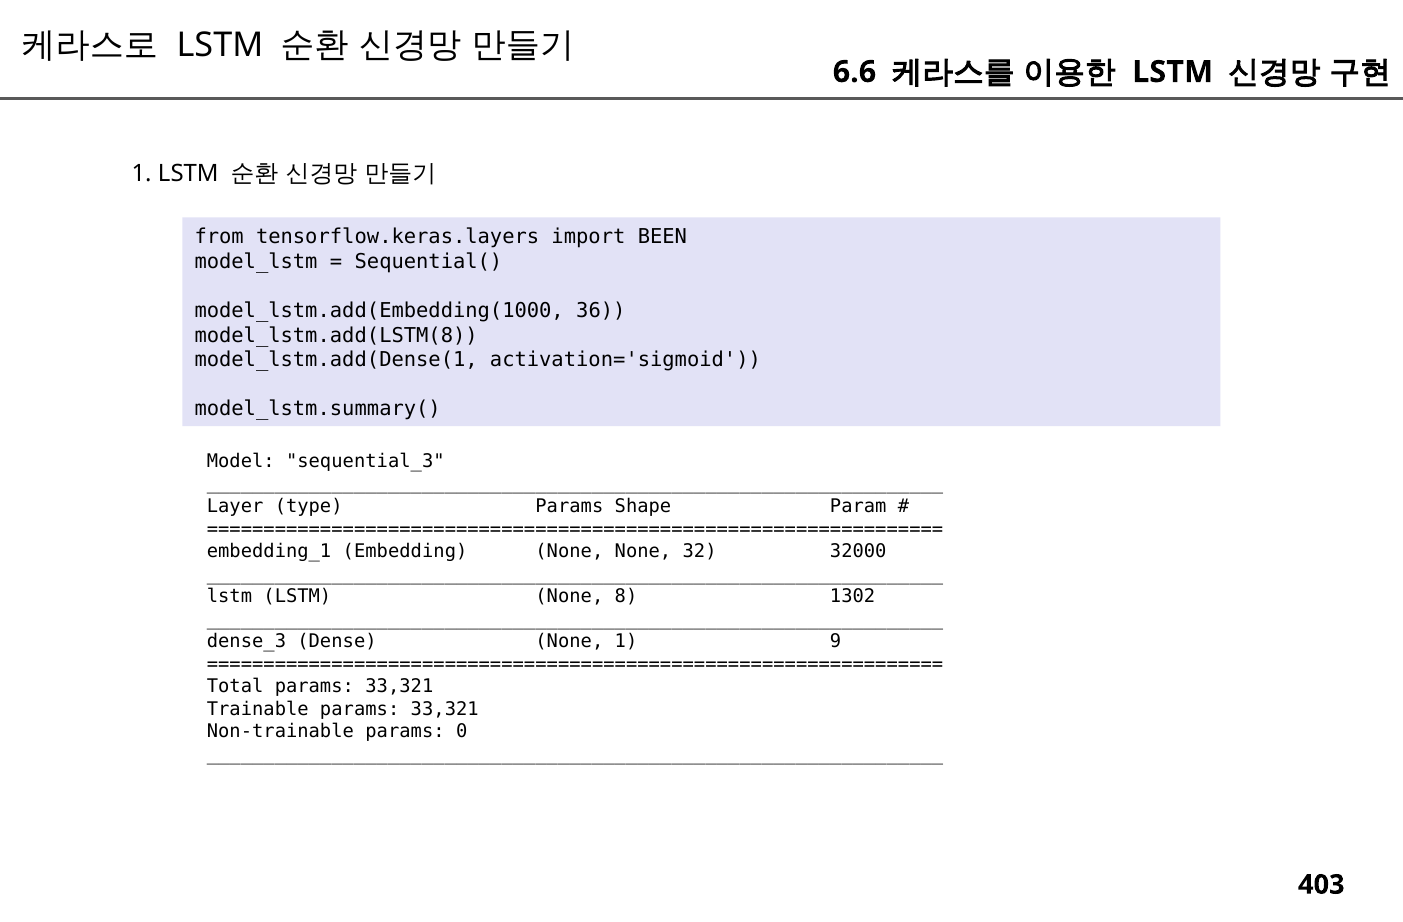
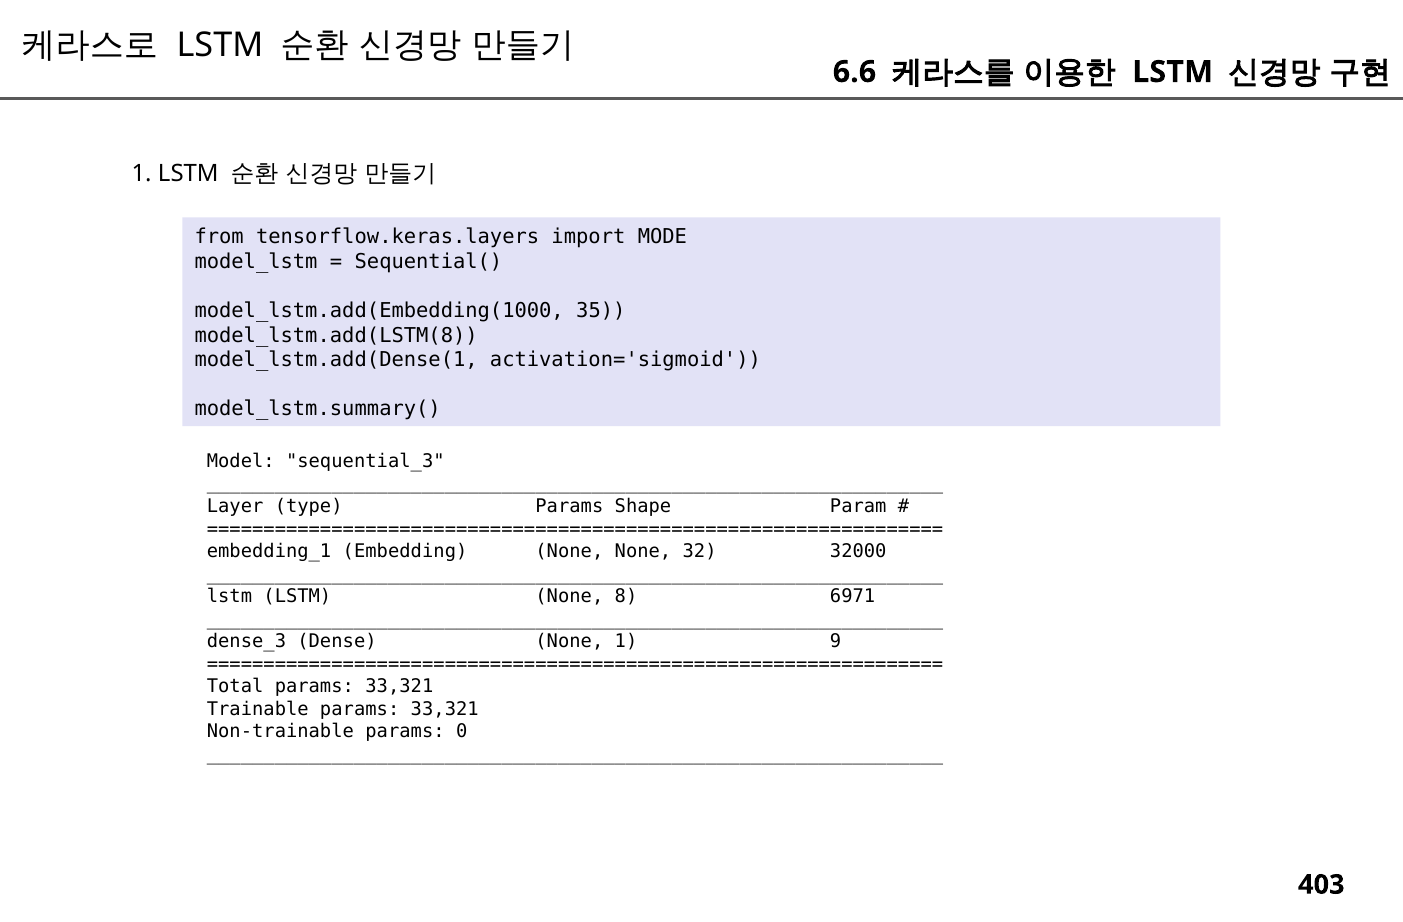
BEEN: BEEN -> MODE (662, 237)
36: 36 -> 35 (601, 311)
1302: 1302 -> 6971 (853, 596)
